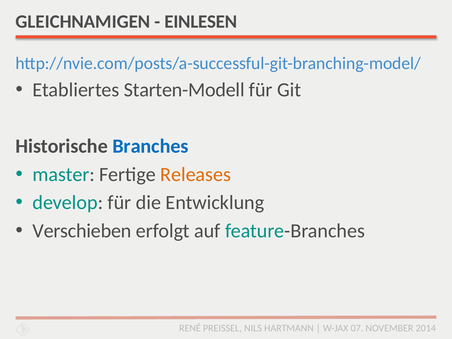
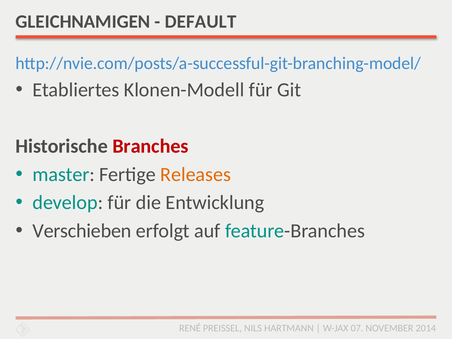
EINLESEN: EINLESEN -> DEFAULT (201, 22)
Starten-Modell: Starten-Modell -> Klonen-Modell (184, 90)
Branches colour: blue -> red (150, 146)
